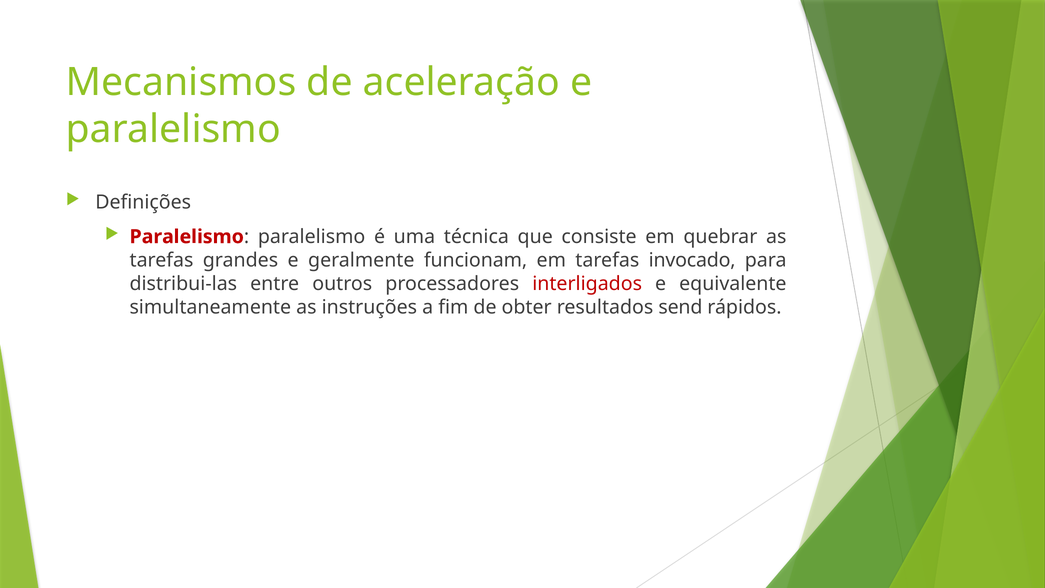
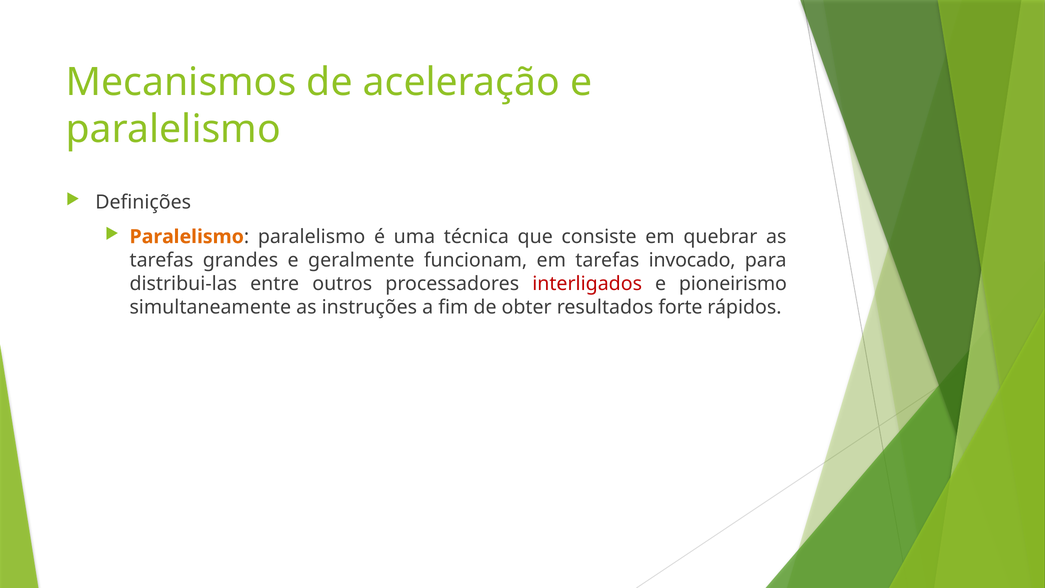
Paralelismo colour: red -> orange (187, 237)
equivalente: equivalente -> pioneirismo (733, 284)
send: send -> forte (680, 307)
